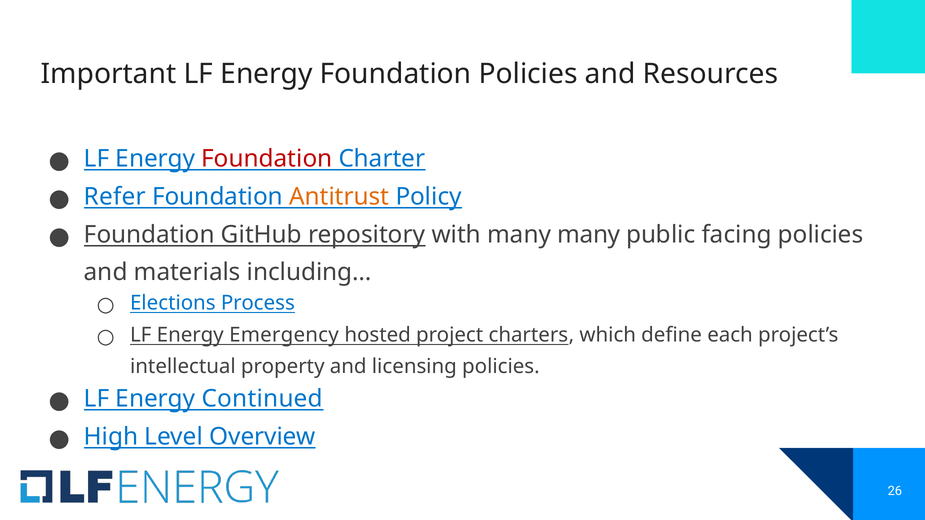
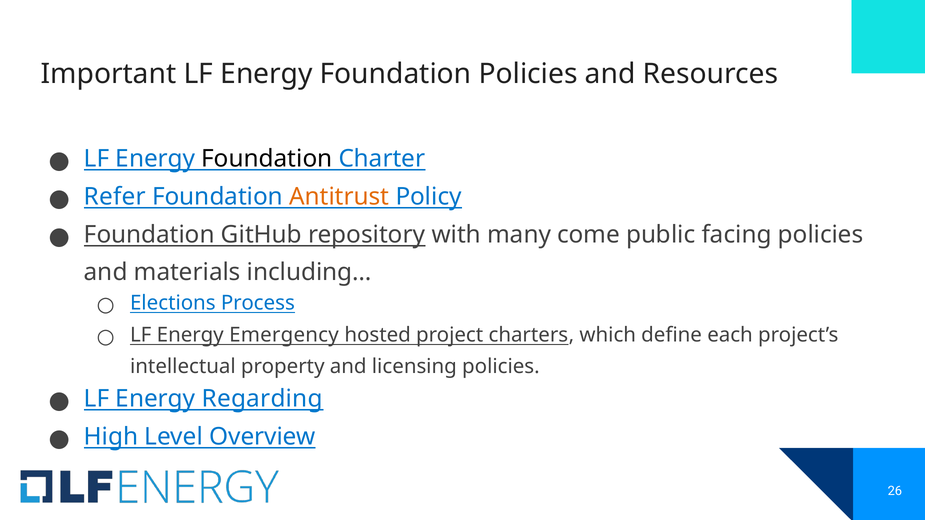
Foundation colour: red -> black (267, 159)
many many: many -> come (589, 235)
Continued: Continued -> Regarding (262, 399)
